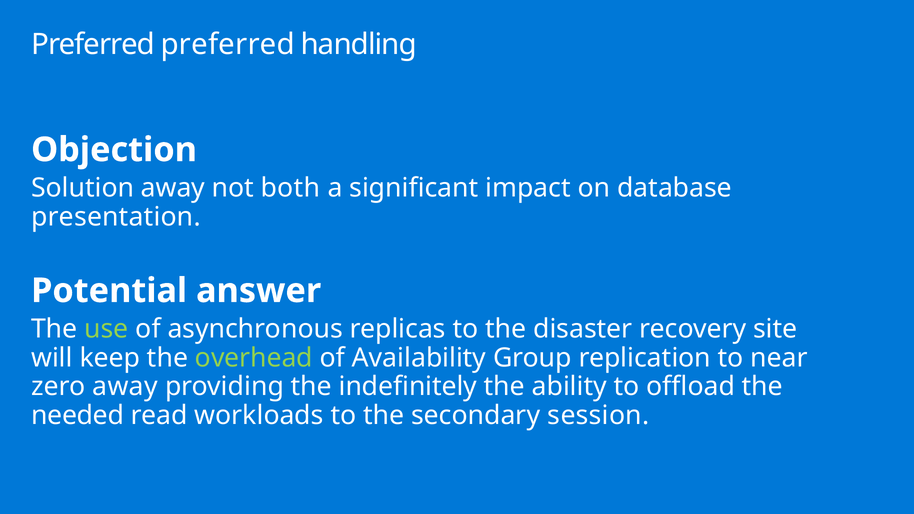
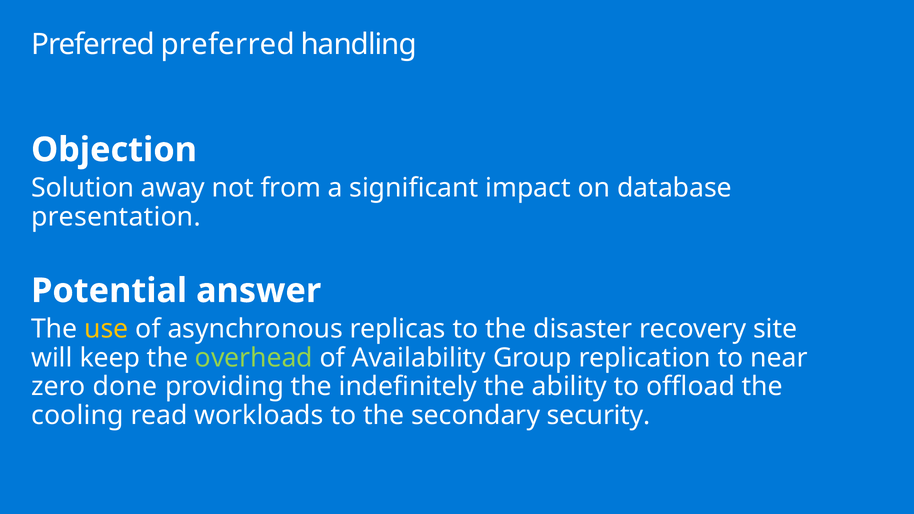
both: both -> from (291, 188)
use colour: light green -> yellow (106, 329)
zero away: away -> done (125, 387)
needed: needed -> cooling (77, 416)
session: session -> security (599, 416)
